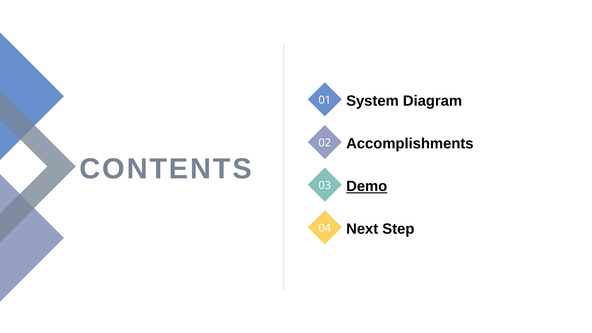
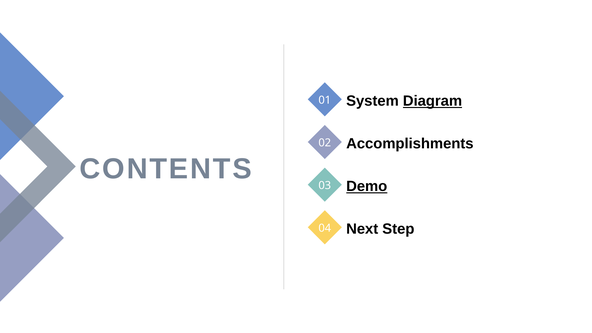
Diagram underline: none -> present (432, 101)
